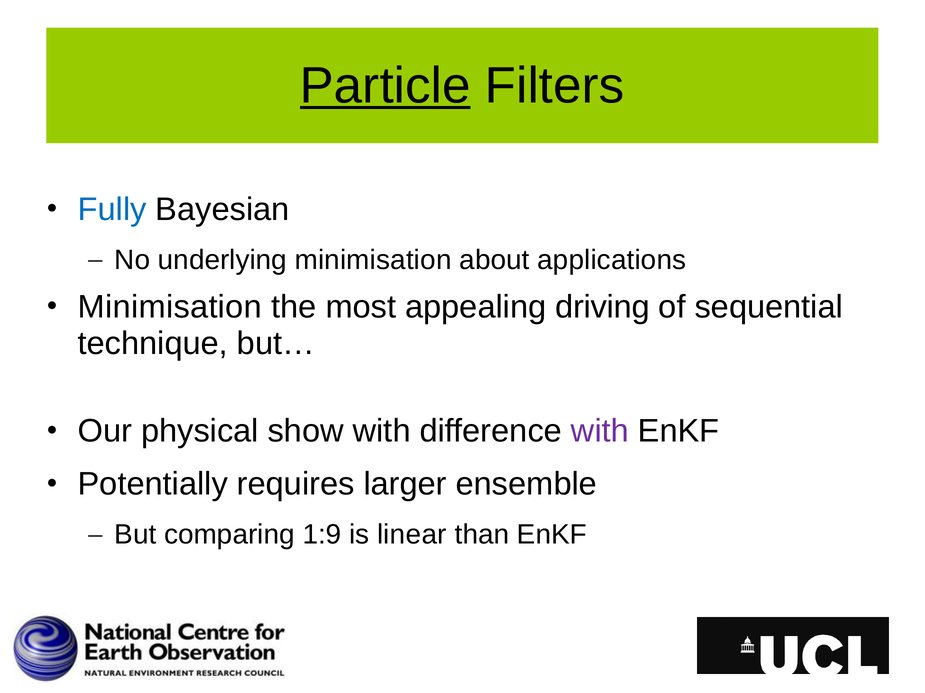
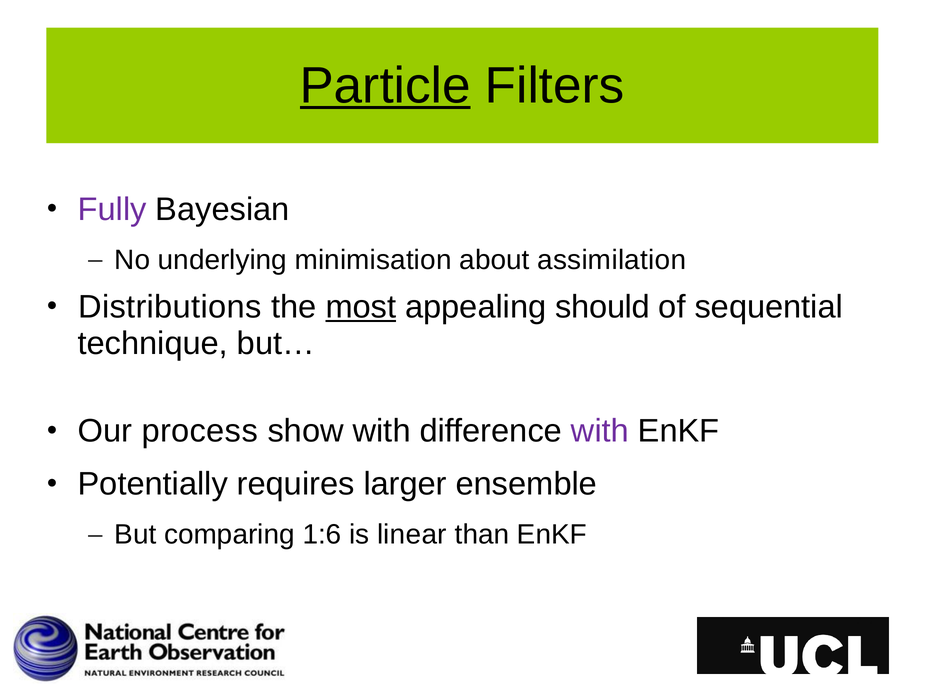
Fully colour: blue -> purple (112, 210)
applications: applications -> assimilation (612, 260)
Minimisation: Minimisation -> Distributions (170, 307)
most underline: none -> present (361, 307)
driving: driving -> should (603, 307)
physical: physical -> process (200, 432)
1:9: 1:9 -> 1:6 (322, 535)
